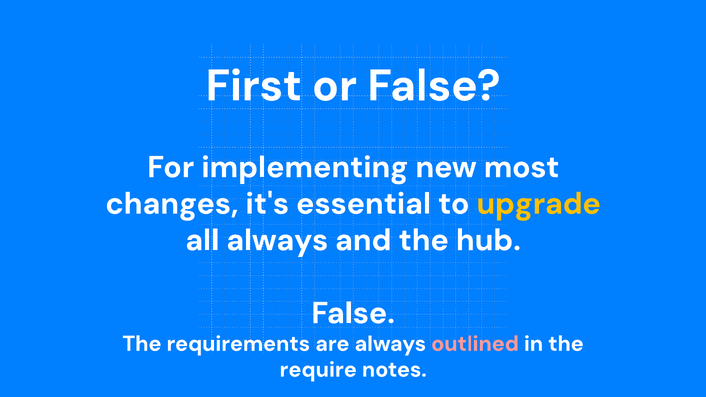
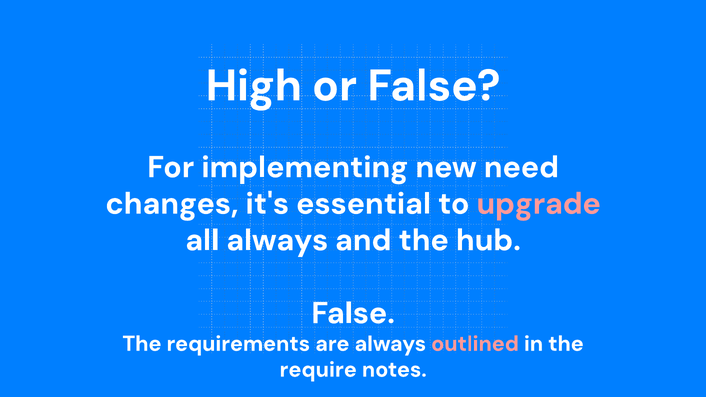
First: First -> High (254, 86)
most: most -> need (521, 167)
upgrade colour: yellow -> pink (539, 204)
